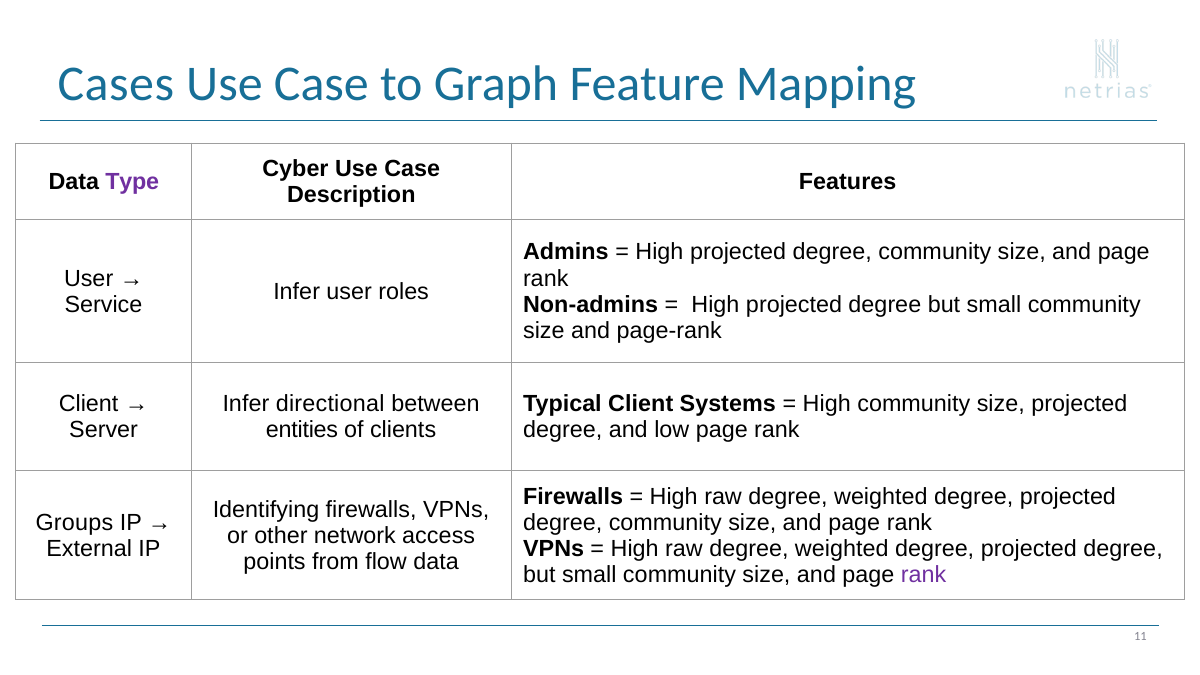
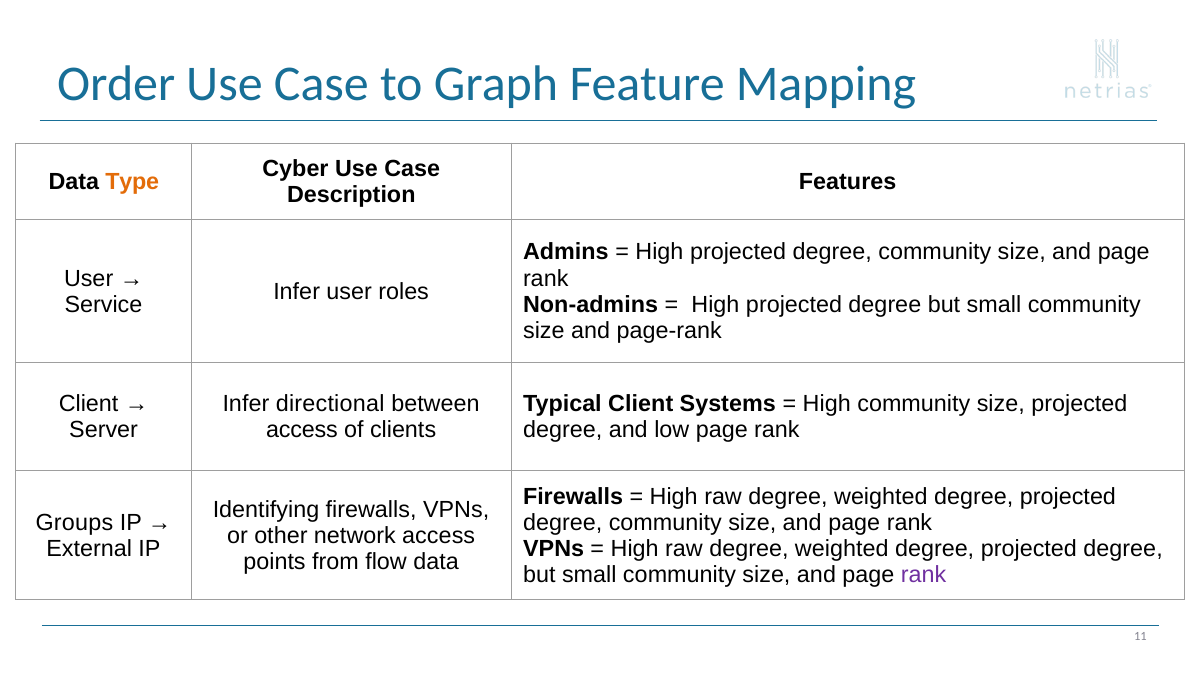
Cases: Cases -> Order (116, 84)
Type colour: purple -> orange (132, 182)
entities: entities -> access (302, 430)
